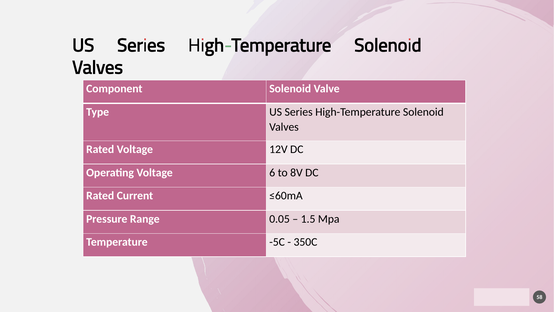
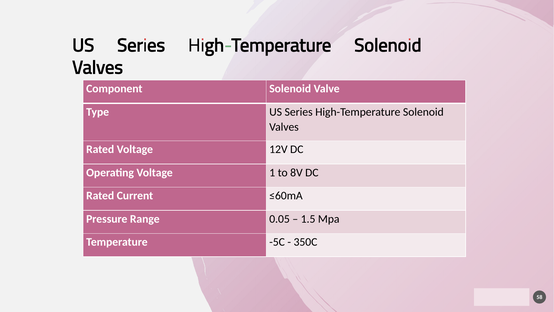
6: 6 -> 1 (272, 172)
